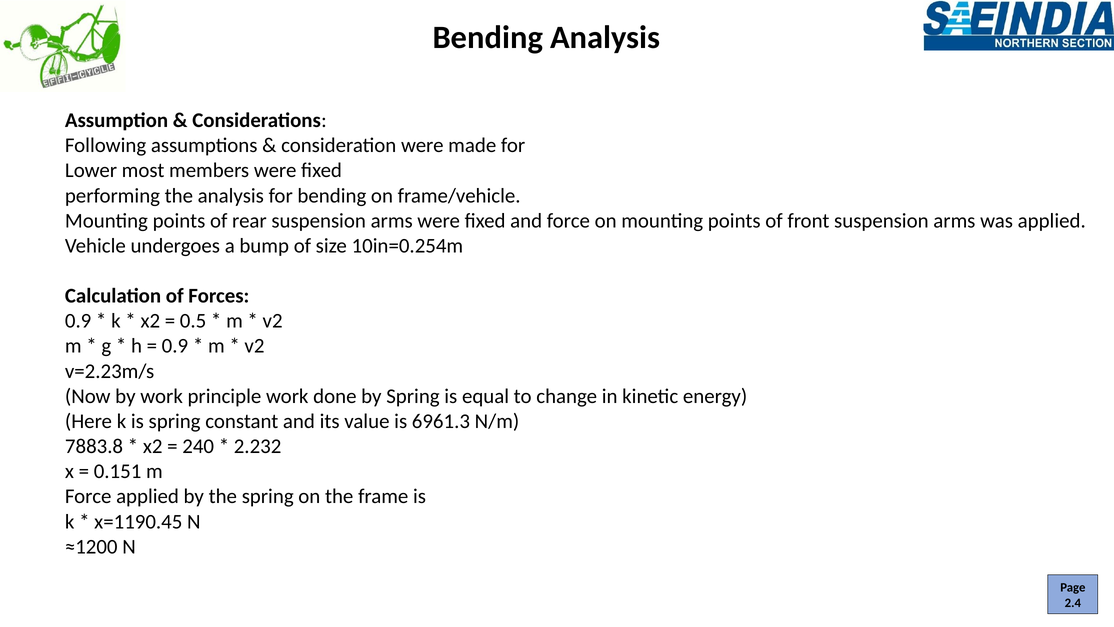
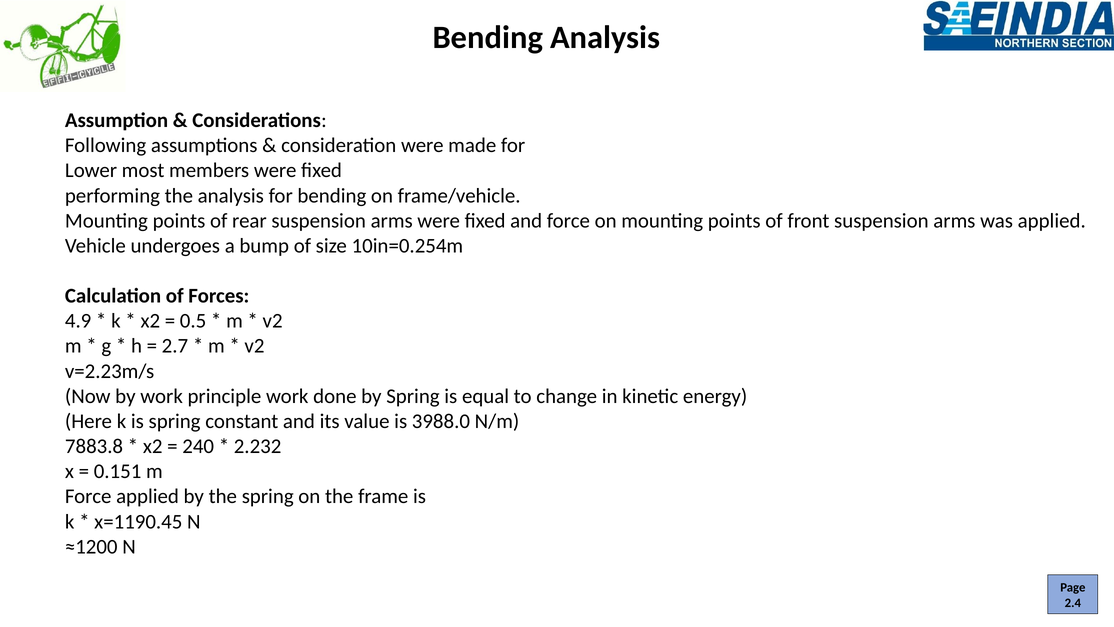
0.9: 0.9 -> 4.9 (78, 321)
0.9: 0.9 -> 2.7 (175, 346)
6961.3: 6961.3 -> 3988.0 (441, 421)
